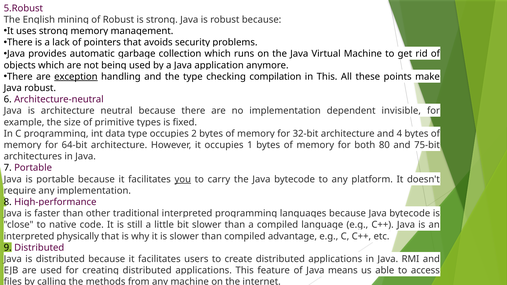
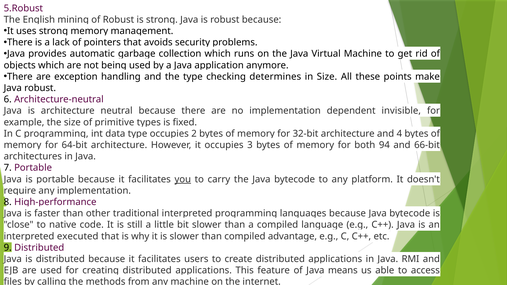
exception underline: present -> none (76, 77)
compilation: compilation -> determines (275, 77)
in This: This -> Size (327, 77)
1: 1 -> 3 (250, 145)
80: 80 -> 94 (384, 145)
75-bit: 75-bit -> 66-bit (427, 145)
physically: physically -> executed (78, 236)
